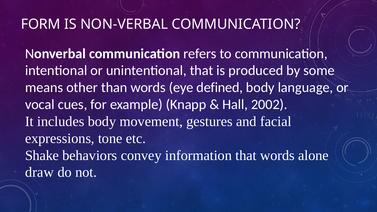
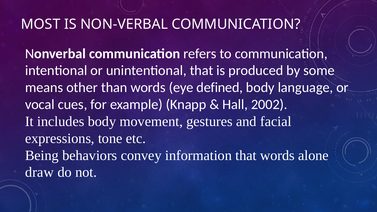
FORM: FORM -> MOST (41, 24)
Shake: Shake -> Being (42, 155)
